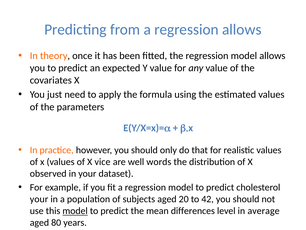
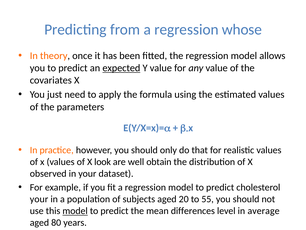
regression allows: allows -> whose (242, 29)
expected underline: none -> present (121, 68)
vice: vice -> look (103, 162)
words: words -> obtain (159, 162)
42: 42 -> 55 (208, 199)
